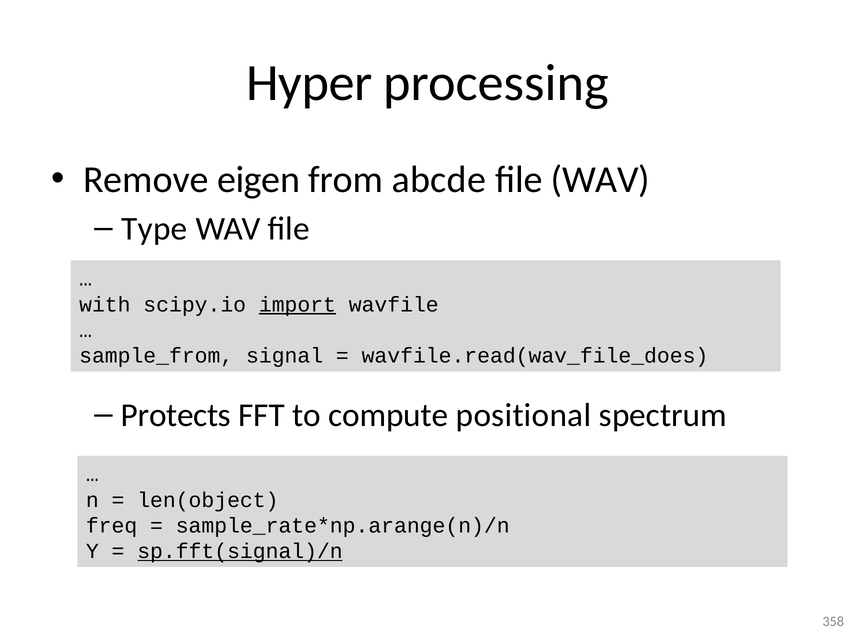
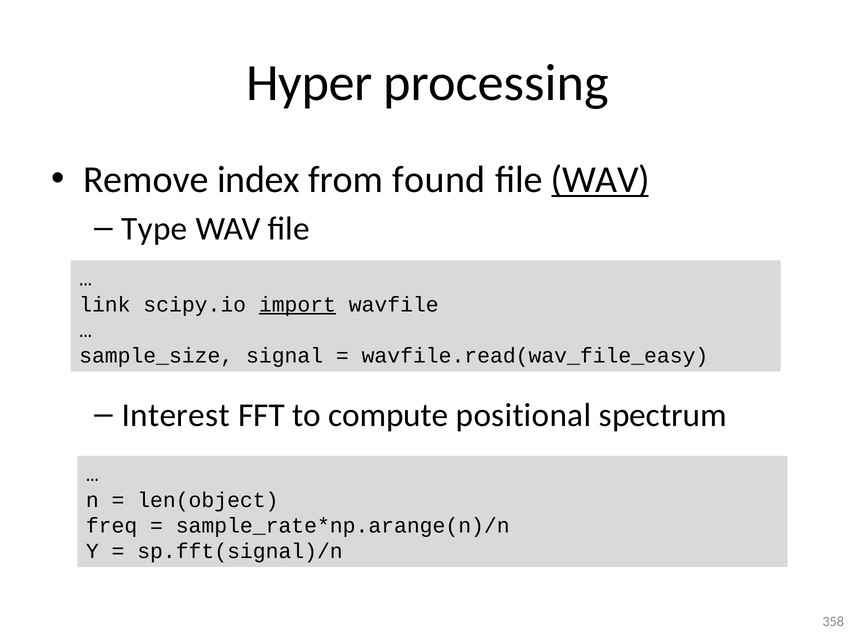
eigen: eigen -> index (259, 180)
abcde: abcde -> found (439, 180)
WAV underline: none -> present (600, 180)
with: with -> link (105, 305)
sample_from: sample_from -> sample_size (156, 356)
wavfile.read(wav_file_does: wavfile.read(wav_file_does -> wavfile.read(wav_file_easy (535, 356)
Protects: Protects -> Interest (176, 415)
sp.fft(signal)/n underline: present -> none (240, 551)
